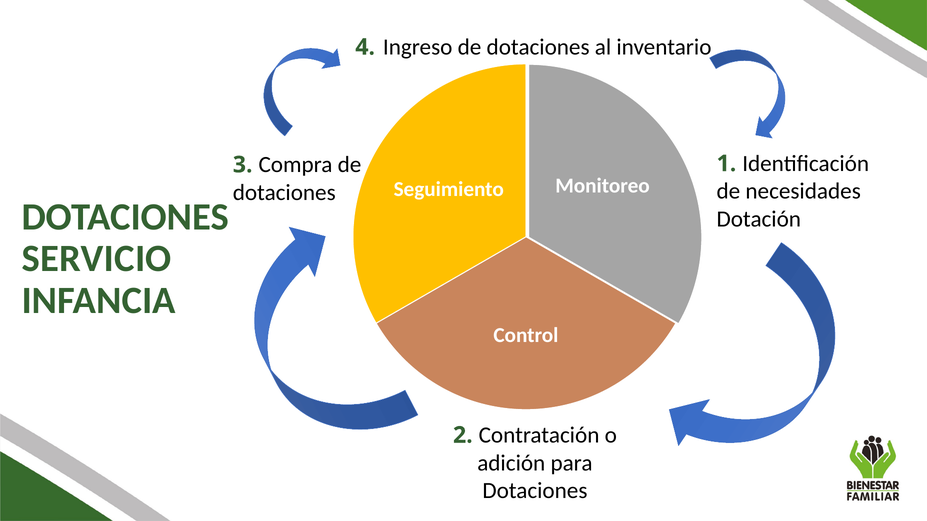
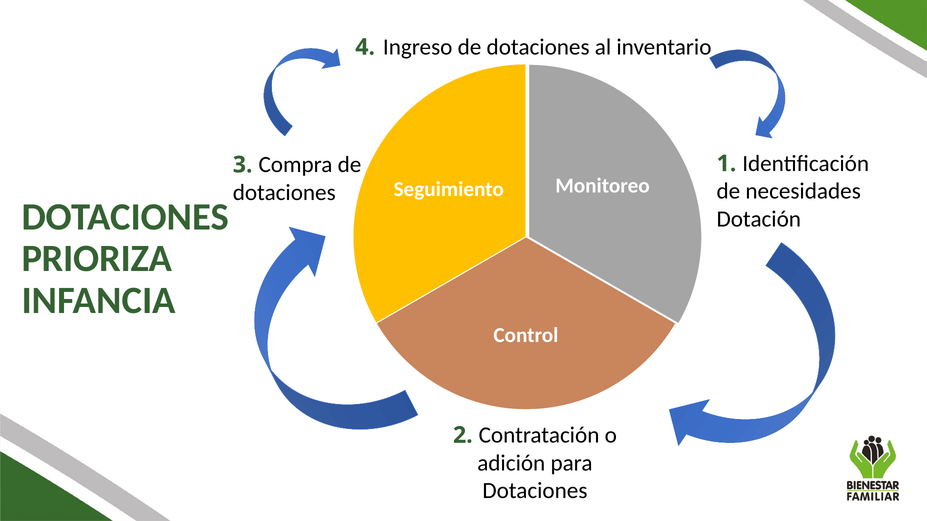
SERVICIO: SERVICIO -> PRIORIZA (97, 259)
